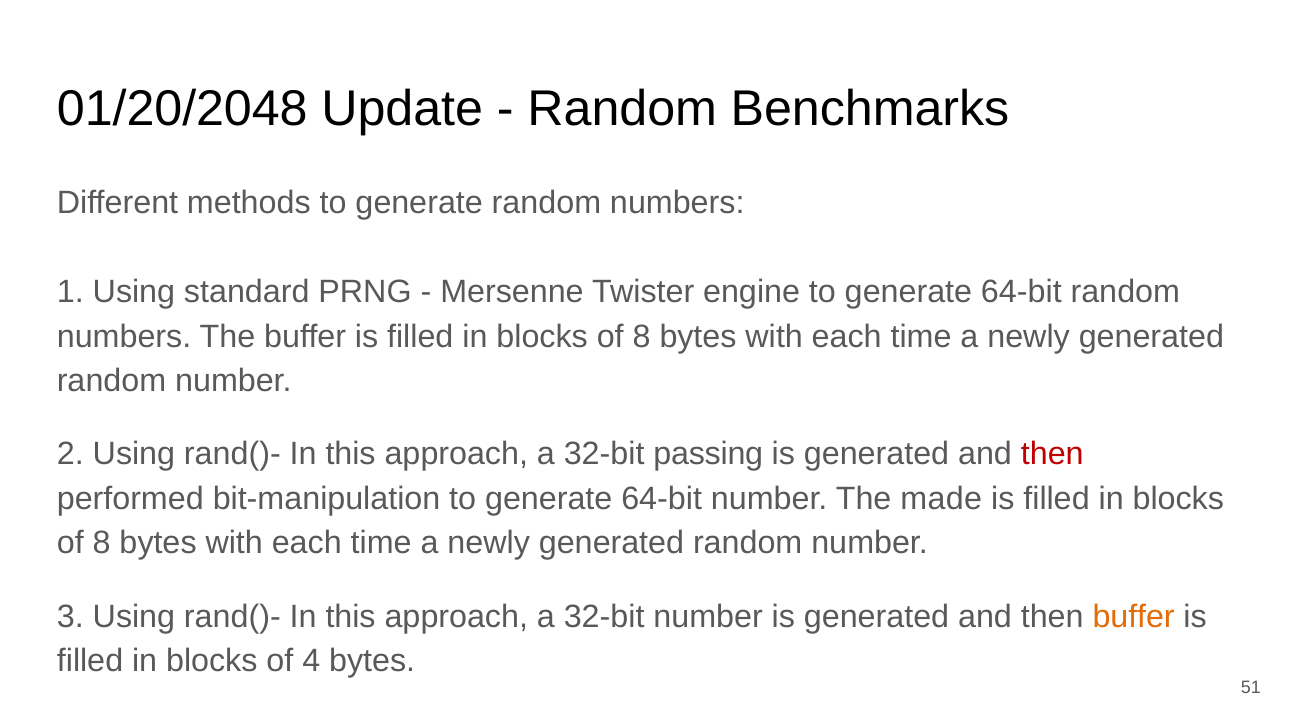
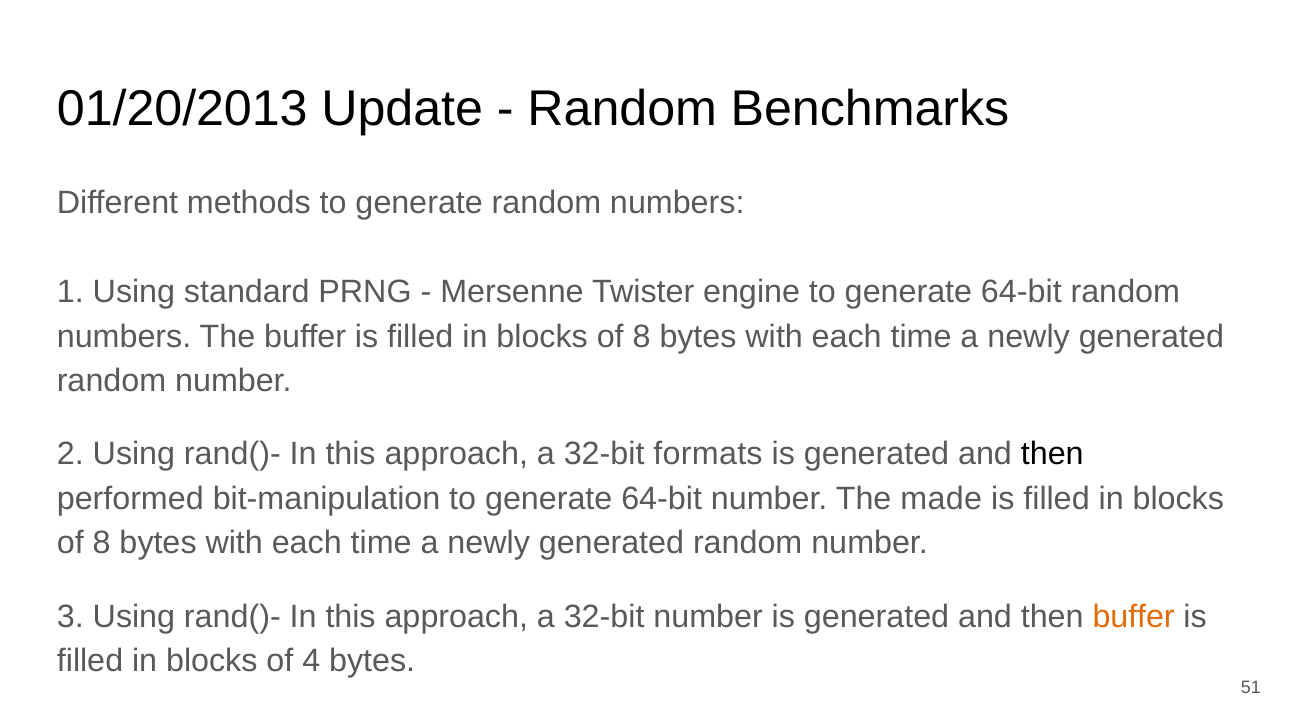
01/20/2048: 01/20/2048 -> 01/20/2013 (182, 109)
passing: passing -> formats (708, 454)
then colour: red -> black (1052, 454)
